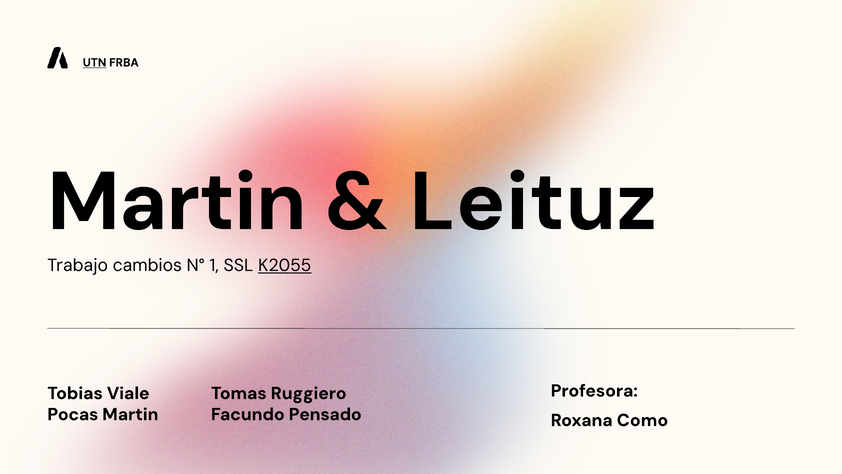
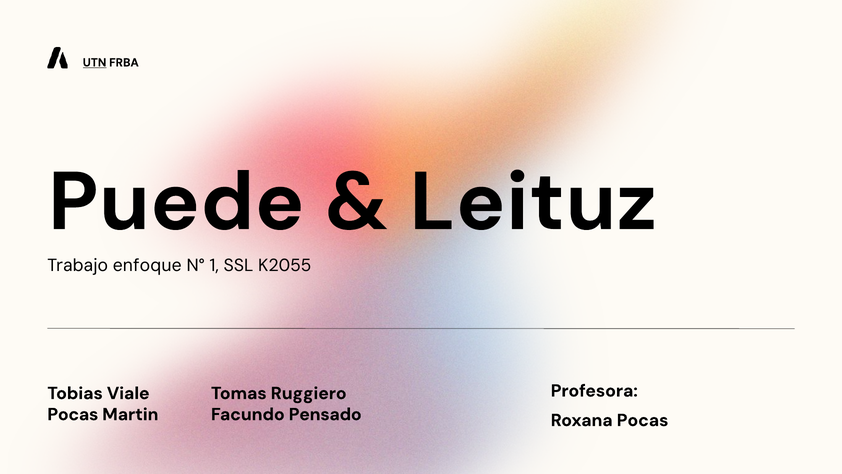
Martin: Martin -> Puede (176, 202)
cambios: cambios -> enfoque (147, 265)
K2055 underline: present -> none (285, 265)
Roxana Como: Como -> Pocas (643, 420)
